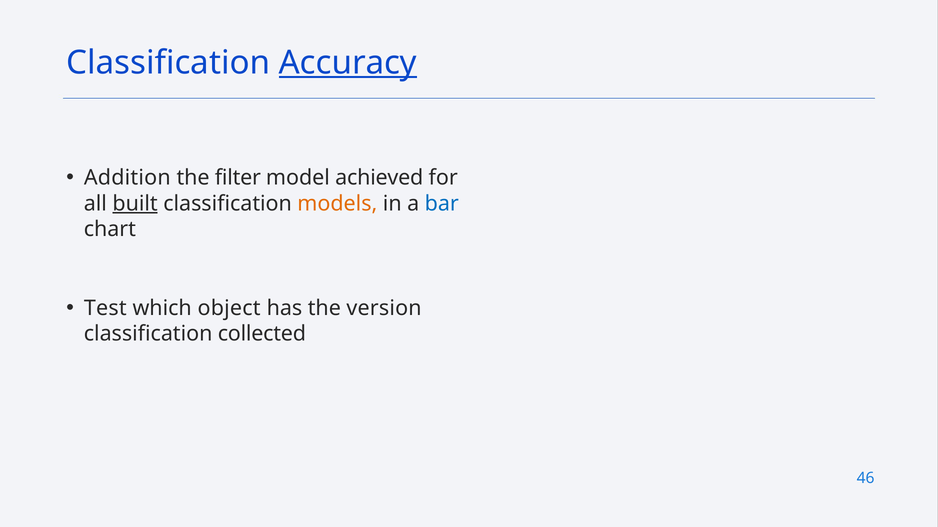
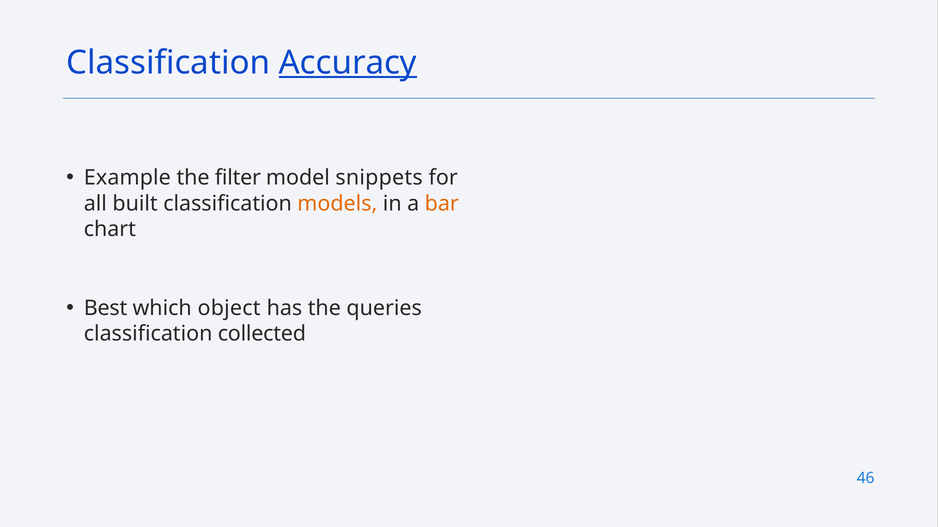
Addition: Addition -> Example (127, 178)
achieved: achieved -> snippets (379, 178)
built underline: present -> none (135, 204)
bar colour: blue -> orange (442, 204)
Test: Test -> Best (106, 308)
version: version -> queries (384, 308)
